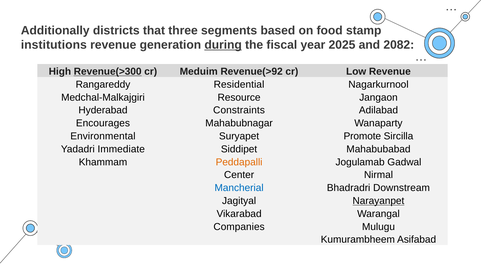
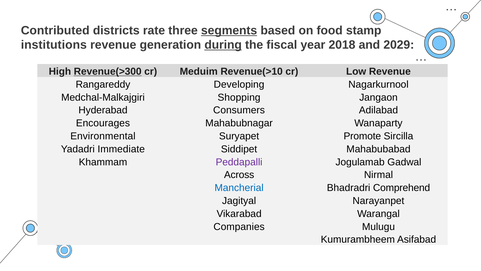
Additionally: Additionally -> Contributed (55, 30)
that: that -> rate (154, 30)
segments underline: none -> present (229, 30)
2025: 2025 -> 2018 (342, 45)
2082: 2082 -> 2029 (399, 45)
Revenue(>92: Revenue(>92 -> Revenue(>10 (252, 71)
Residential: Residential -> Developing (239, 84)
Resource: Resource -> Shopping (239, 97)
Constraints: Constraints -> Consumers (239, 110)
Peddapalli colour: orange -> purple (239, 162)
Center: Center -> Across (239, 175)
Downstream: Downstream -> Comprehend (402, 188)
Narayanpet underline: present -> none (378, 200)
